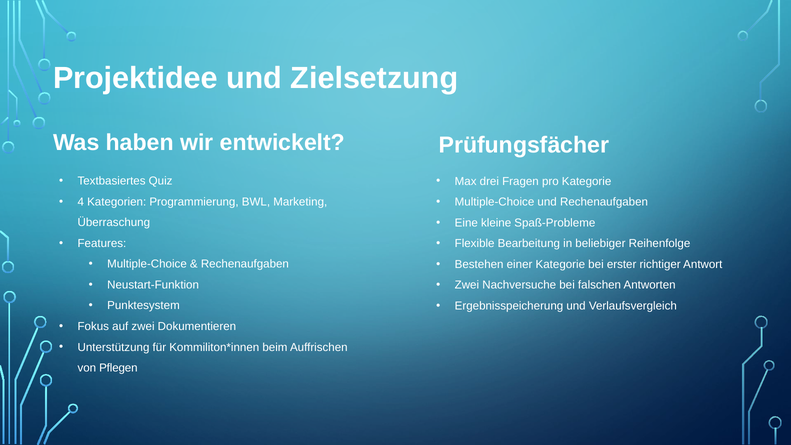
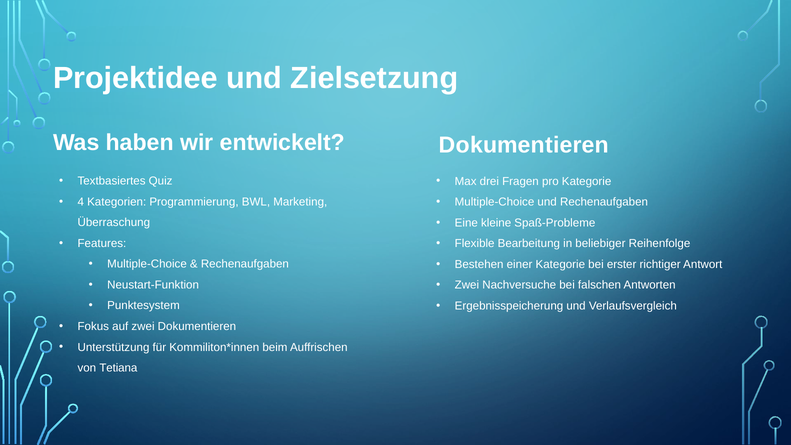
entwickelt Prüfungsfächer: Prüfungsfächer -> Dokumentieren (524, 145)
Pflegen: Pflegen -> Tetiana (118, 368)
